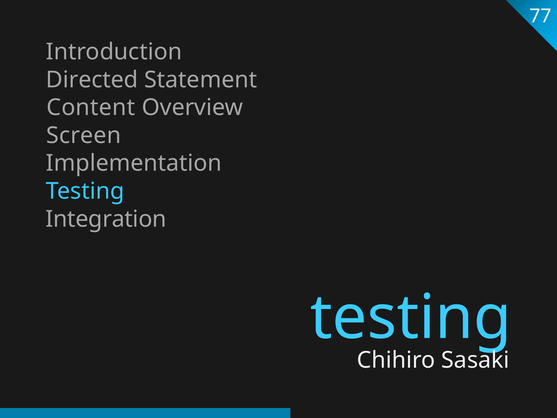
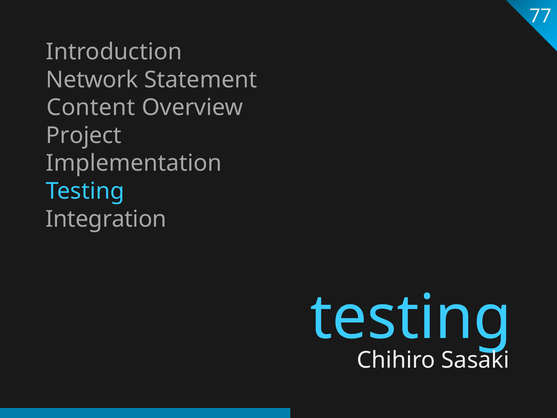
Directed: Directed -> Network (92, 80)
Screen: Screen -> Project (84, 135)
